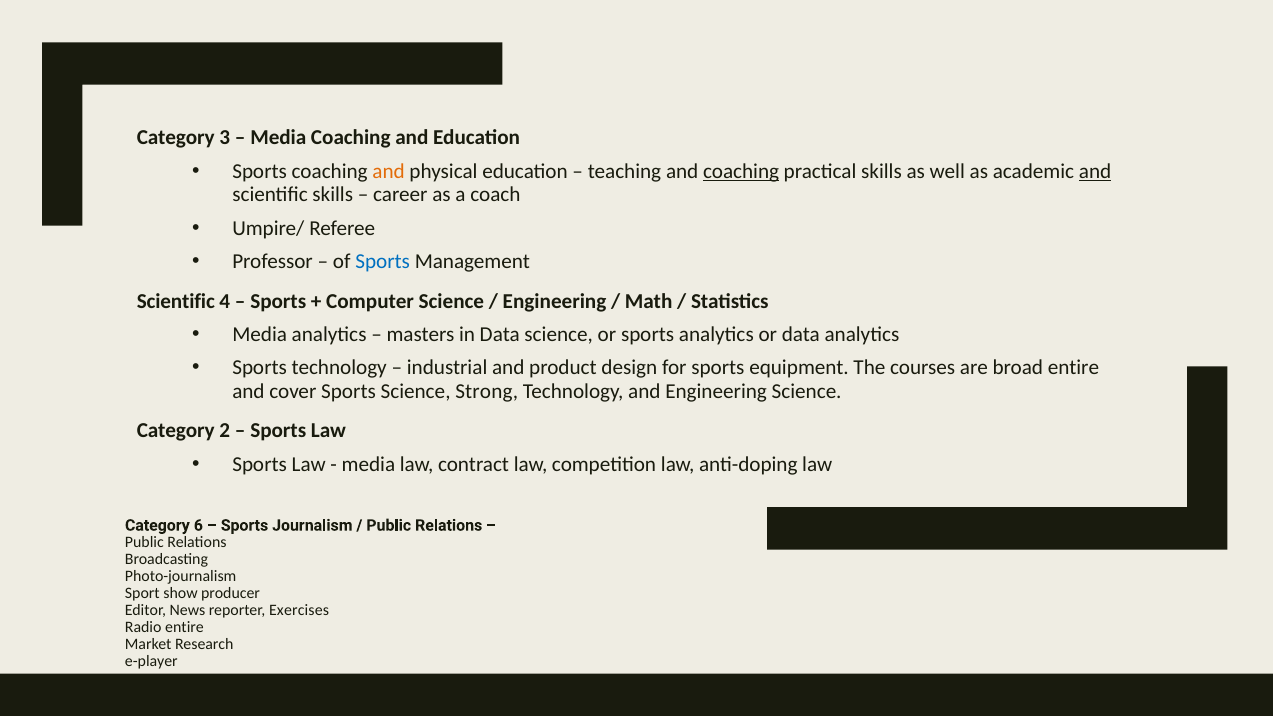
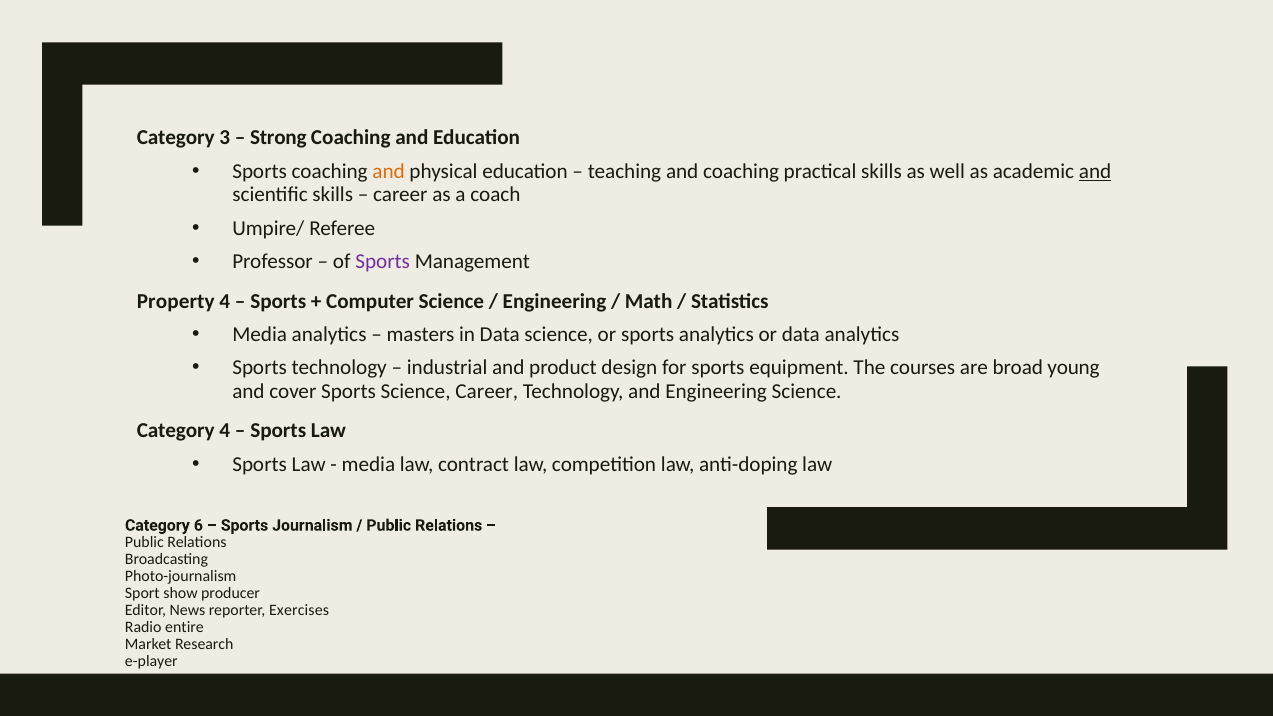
Media: Media -> Strong (278, 138)
coaching underline: present -> none (741, 171)
Sports colour: blue -> purple (383, 261)
Scientific: Scientific -> Property (176, 301)
broad entire: entire -> young (1074, 367)
Science Strong: Strong -> Career (487, 391)
Category 2: 2 -> 4 (225, 431)
